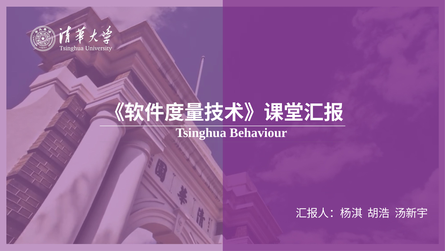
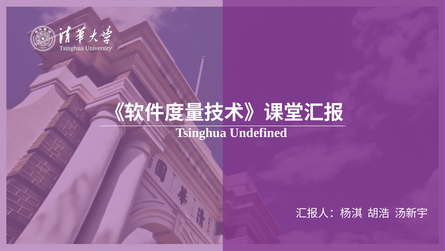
Behaviour: Behaviour -> Undefined (258, 133)
